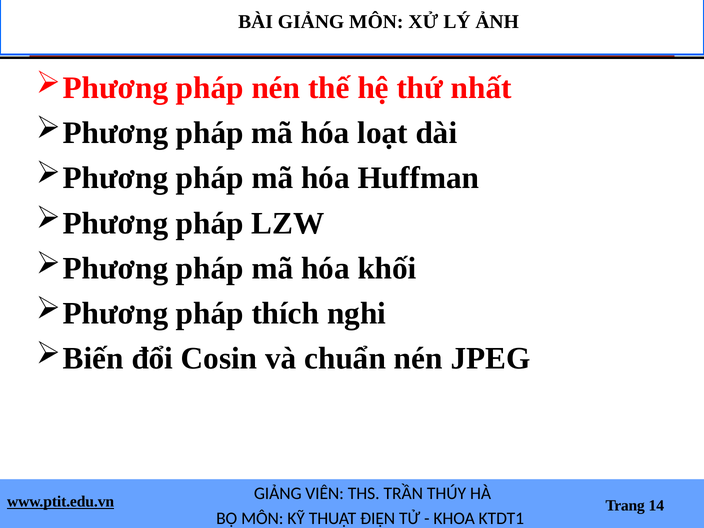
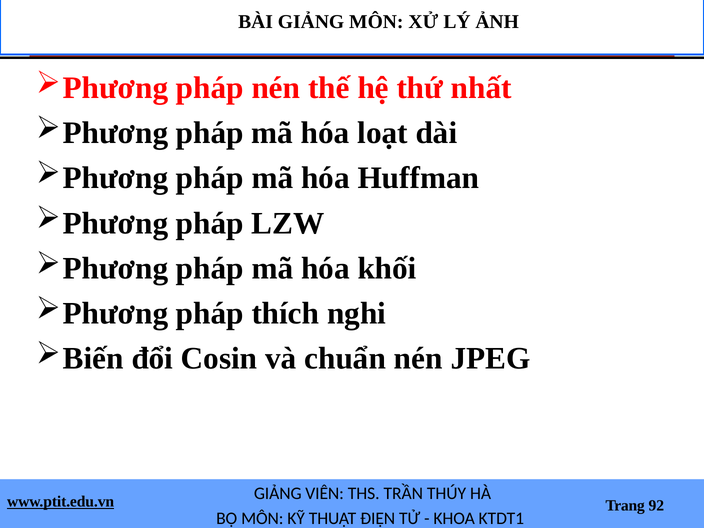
14: 14 -> 92 (656, 506)
